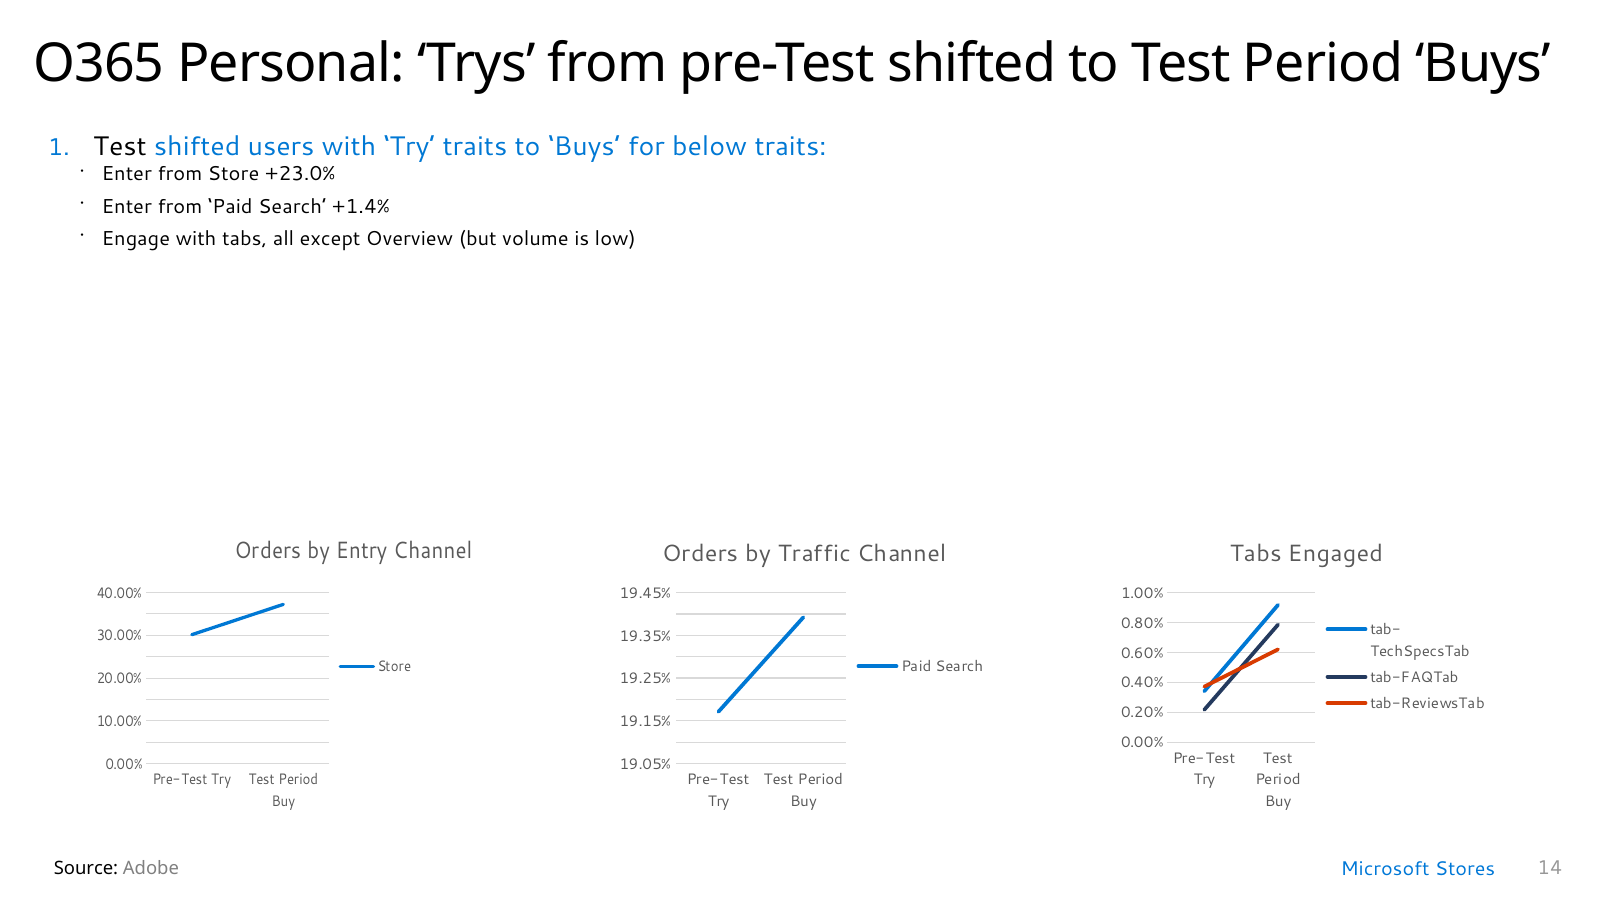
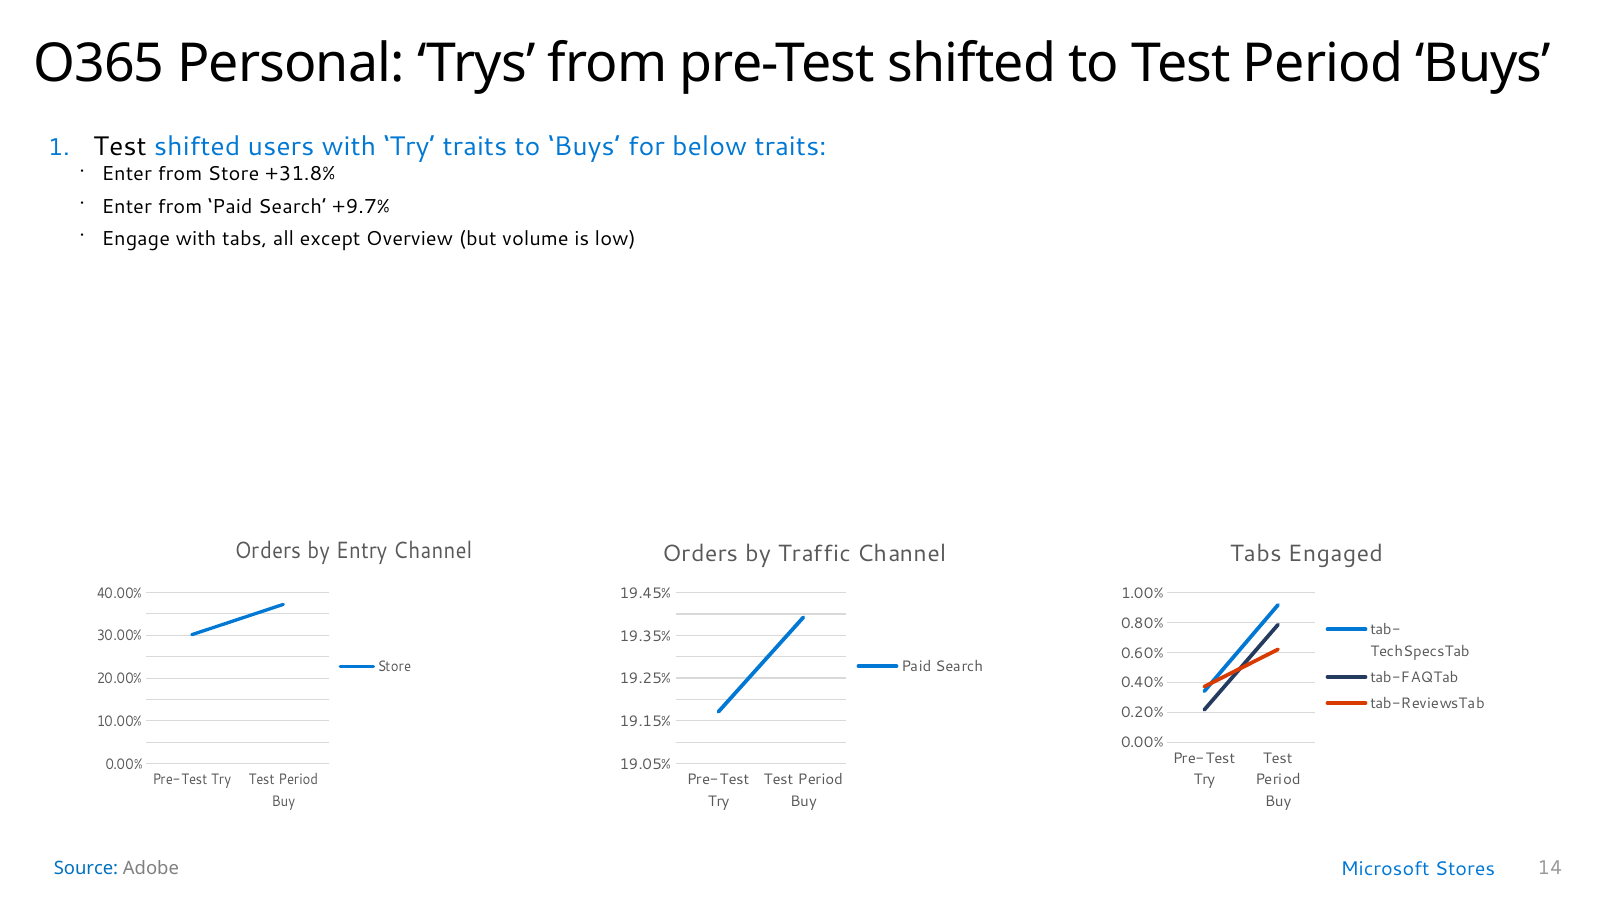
+23.0%: +23.0% -> +31.8% (300, 174)
+1.4%: +1.4% -> +9.7% (361, 206)
Source colour: black -> blue (86, 869)
